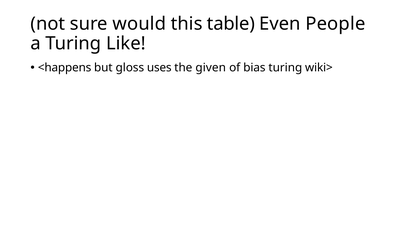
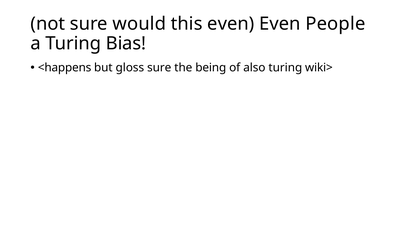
this table: table -> even (231, 24)
Like: Like -> Bias (126, 44)
gloss uses: uses -> sure (159, 68)
given: given -> being (211, 68)
bias: bias -> also (254, 68)
